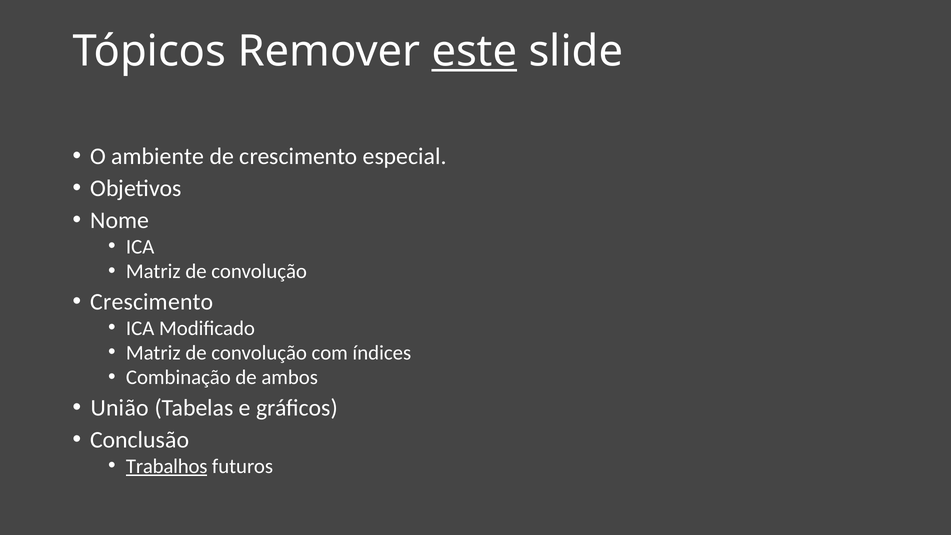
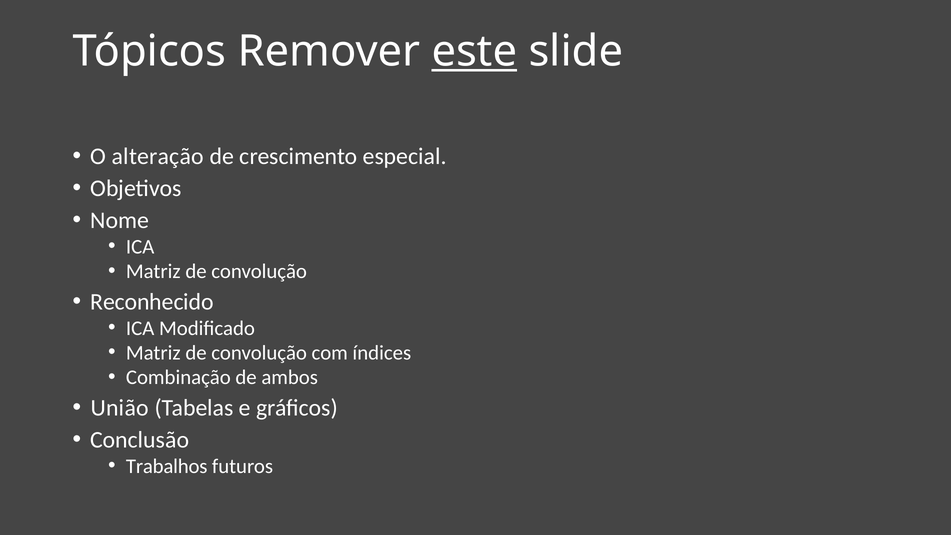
ambiente: ambiente -> alteração (158, 157)
Crescimento: Crescimento -> Reconhecido (152, 302)
Trabalhos underline: present -> none (167, 466)
